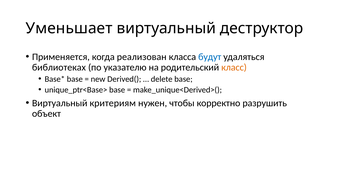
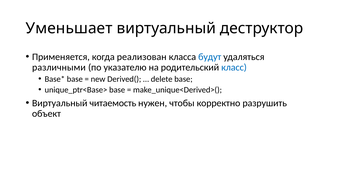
библиотеках: библиотеках -> различными (59, 68)
класс colour: orange -> blue (234, 68)
критериям: критериям -> читаемость (113, 103)
